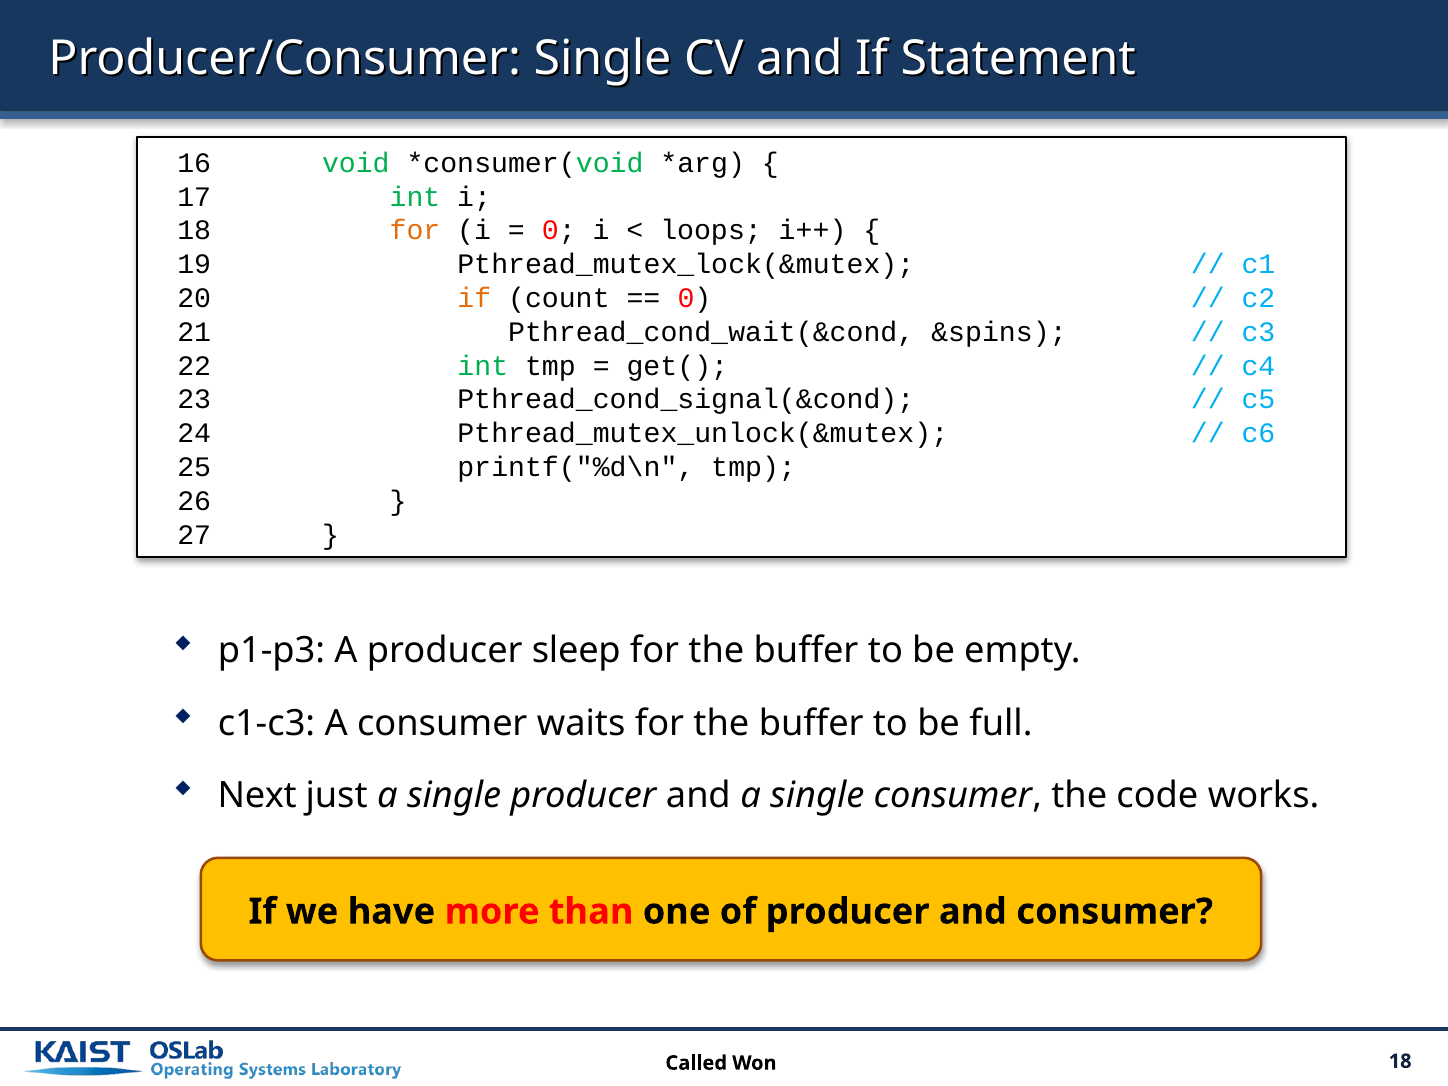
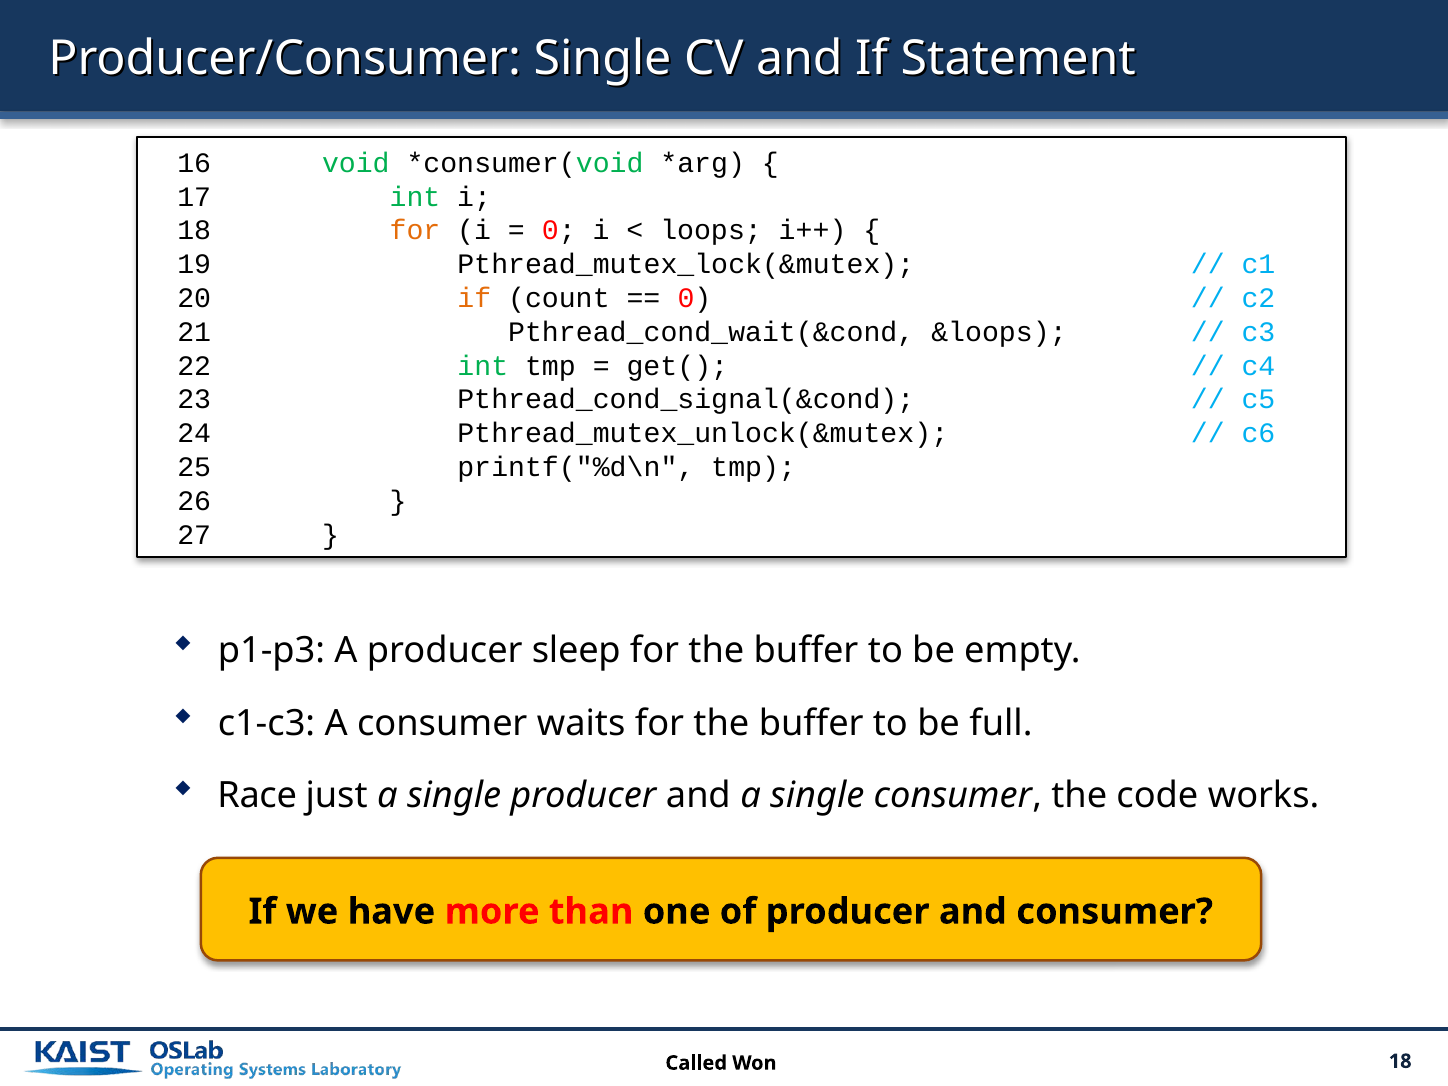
&spins: &spins -> &loops (999, 332)
Next: Next -> Race (257, 796)
